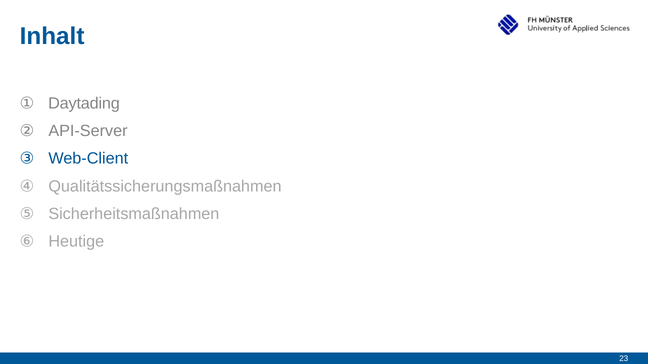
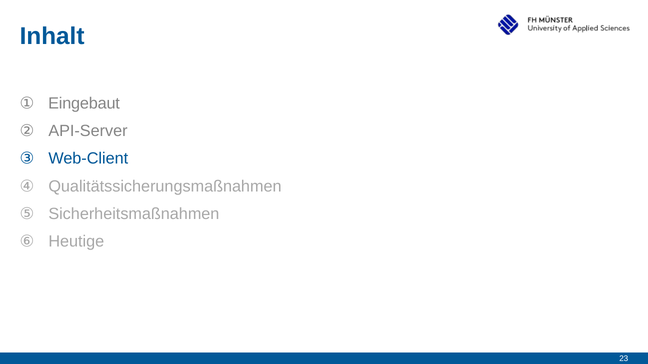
Daytading: Daytading -> Eingebaut (84, 103)
